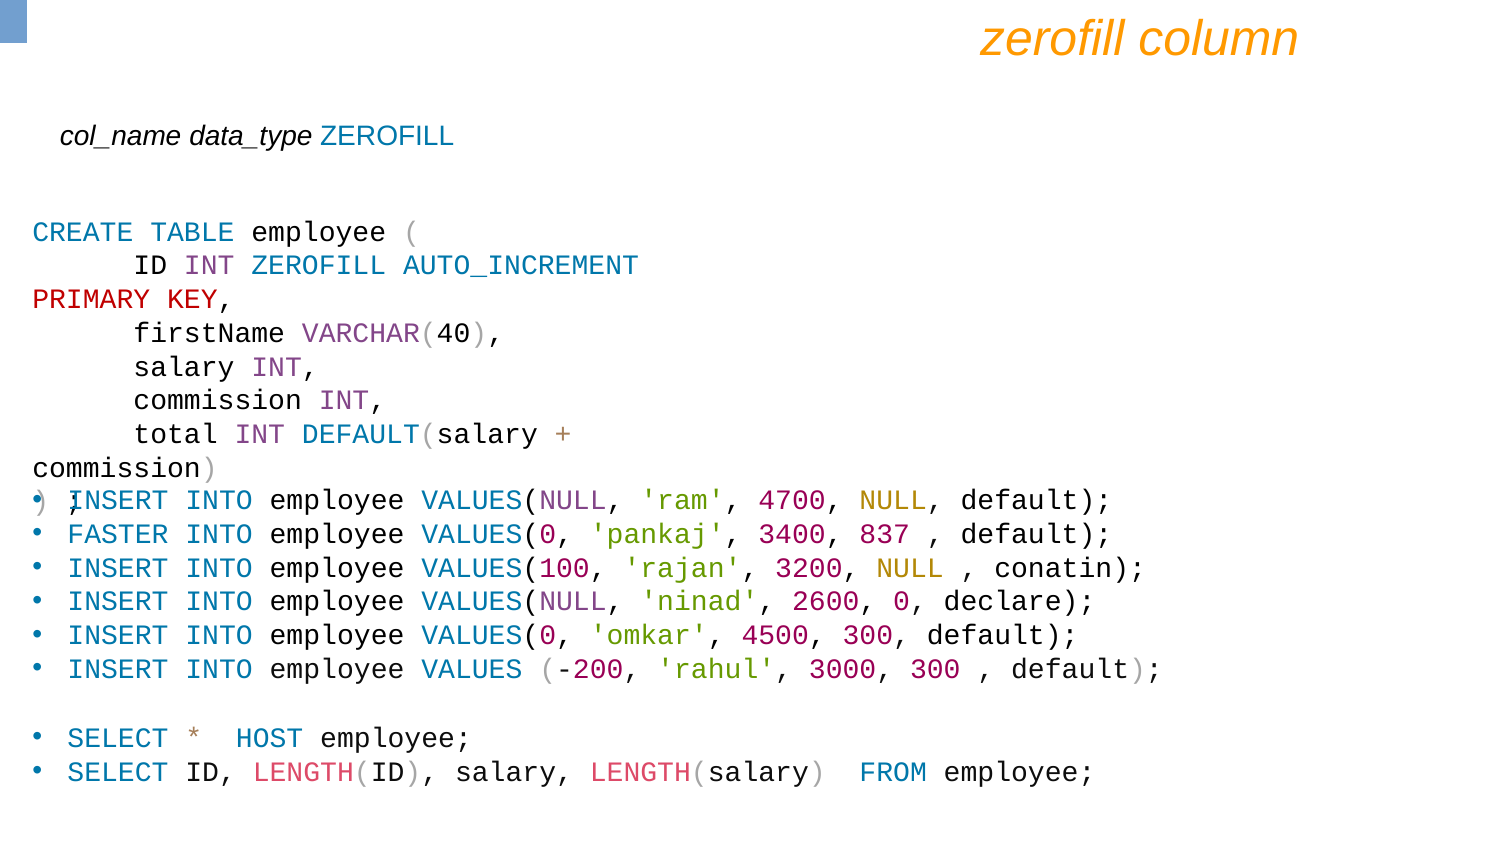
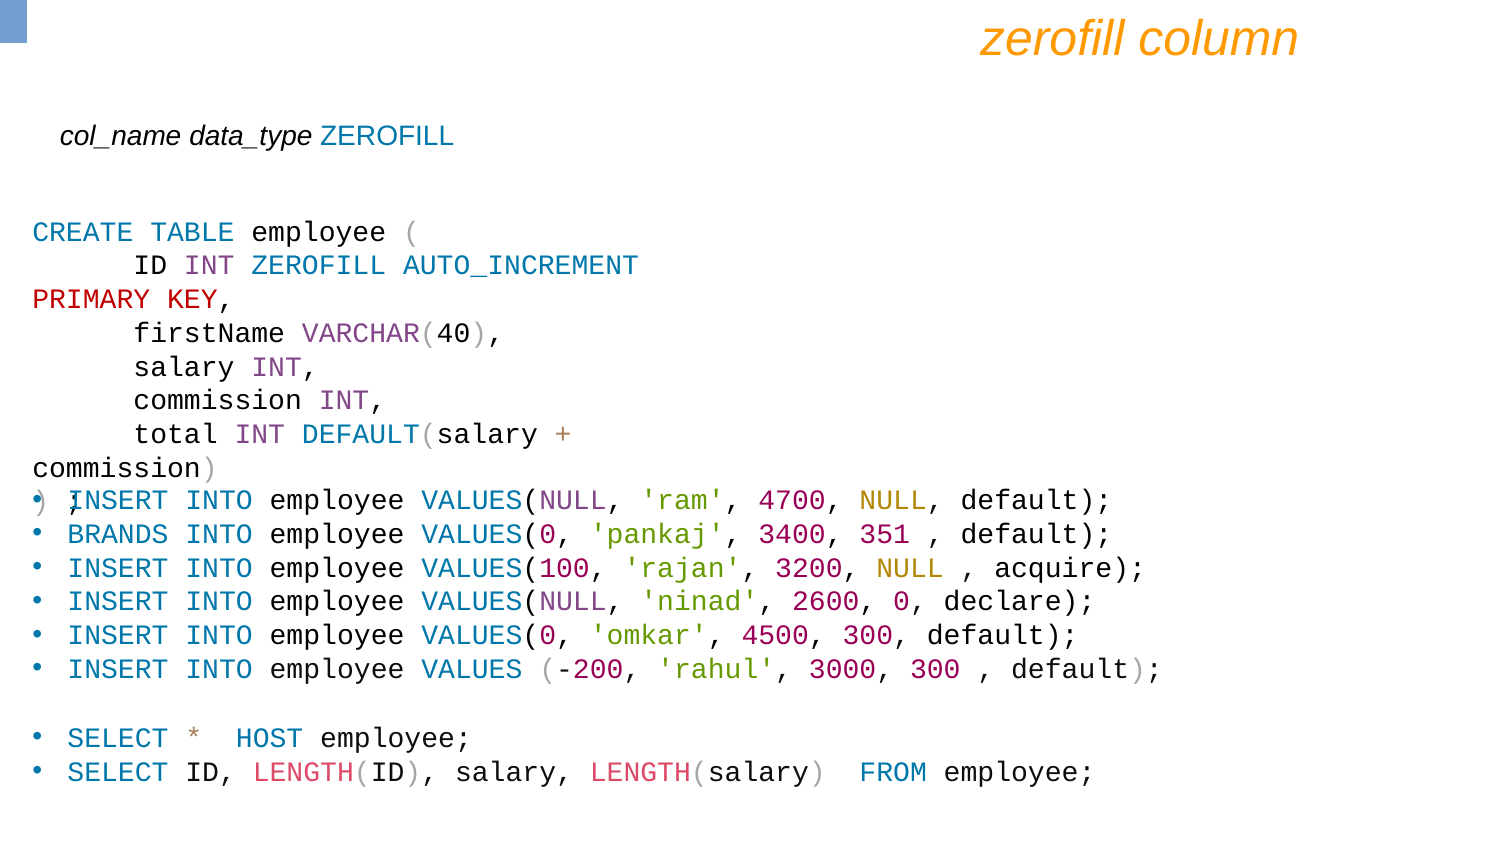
FASTER: FASTER -> BRANDS (118, 534)
837: 837 -> 351 (885, 534)
conatin: conatin -> acquire (1070, 568)
